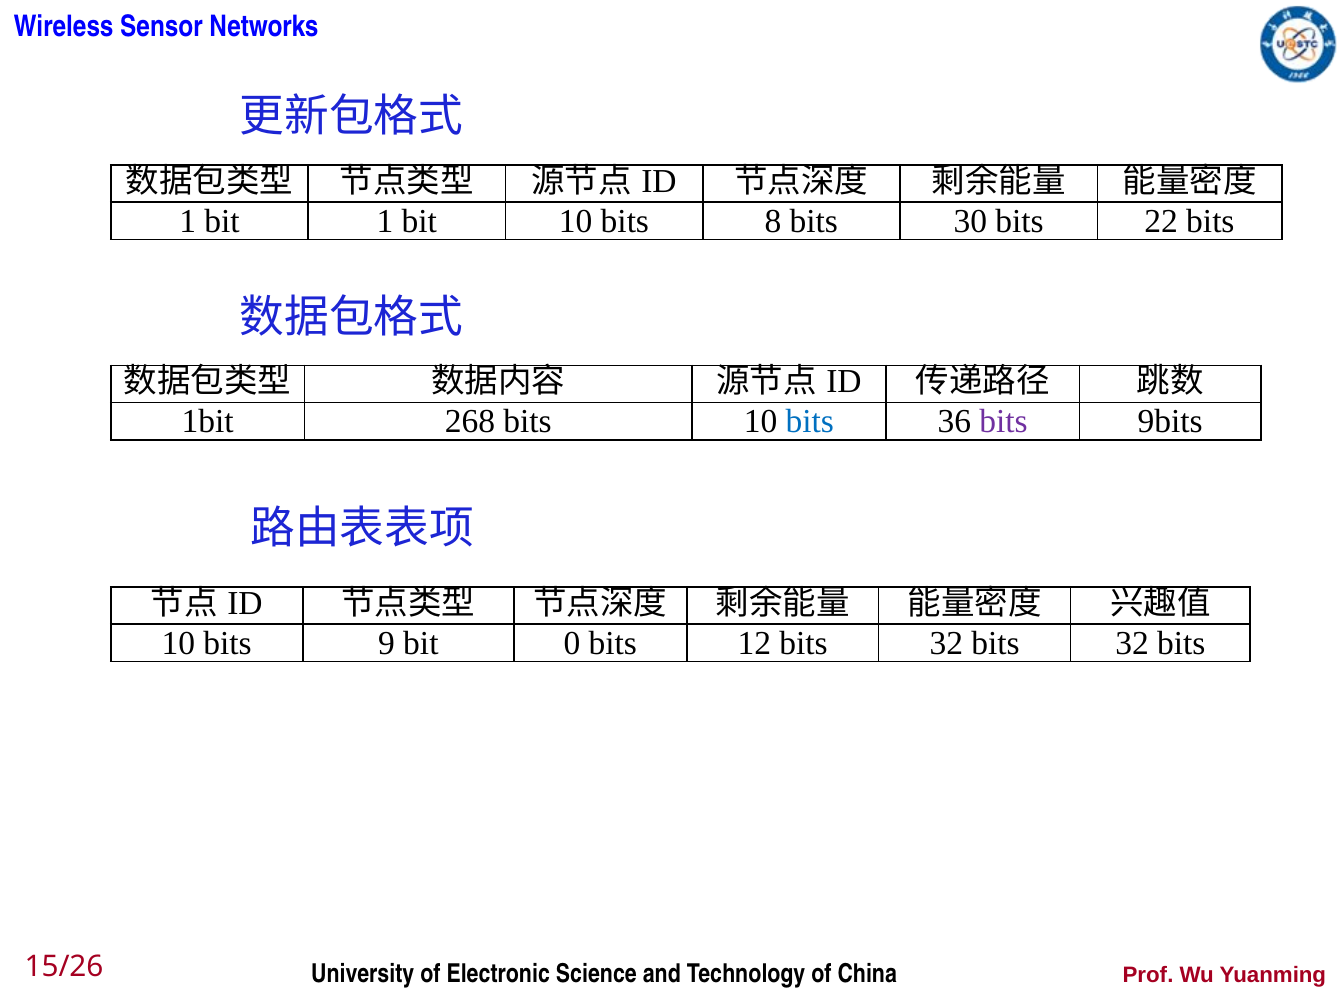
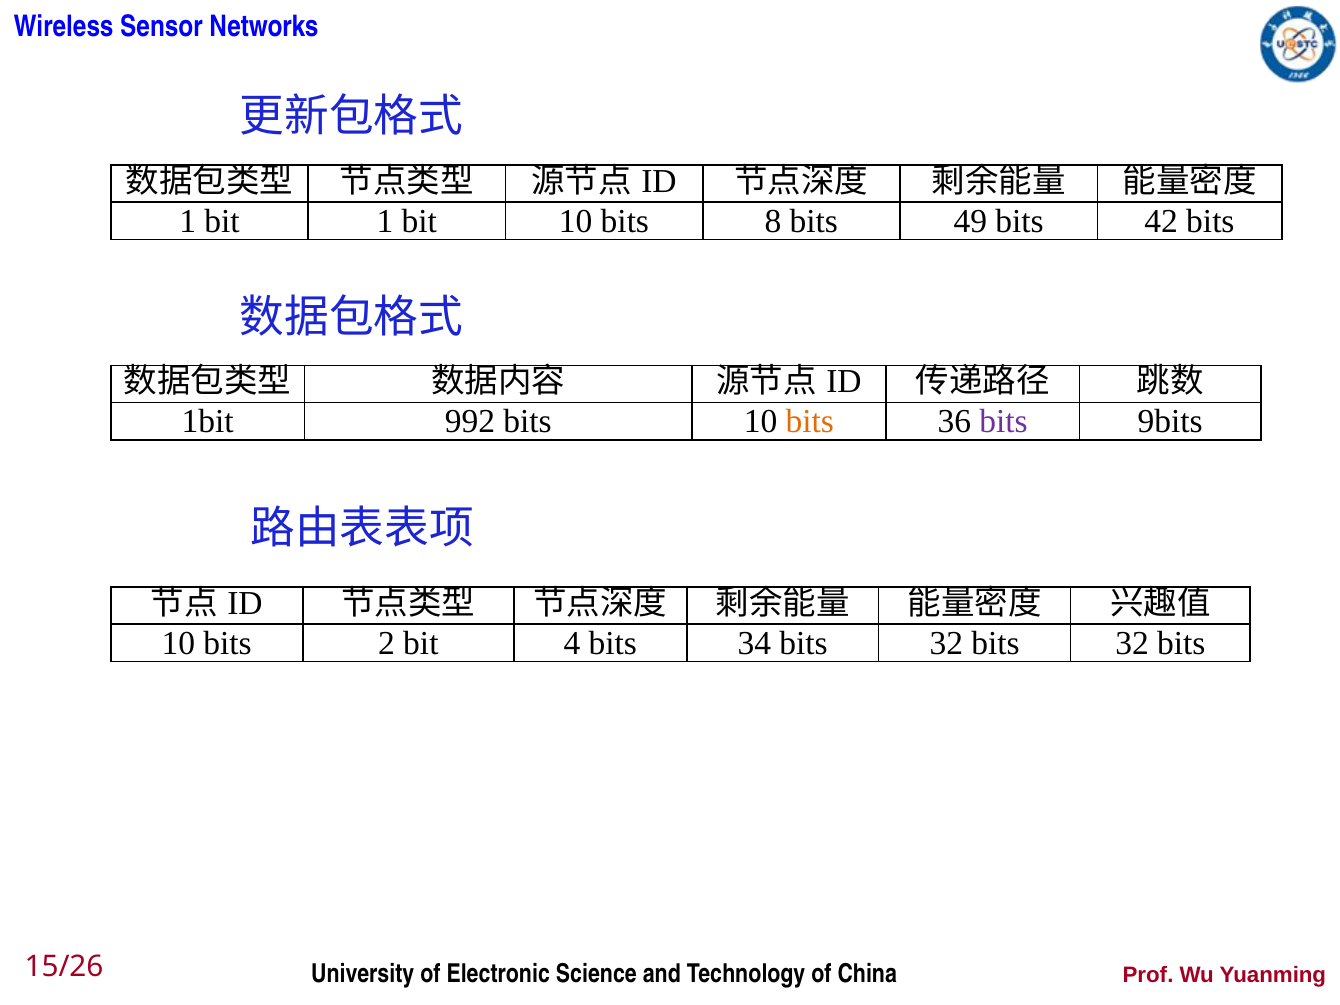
30: 30 -> 49 (970, 221)
22: 22 -> 42 (1161, 221)
268: 268 -> 992 (470, 422)
bits colour: blue -> orange (810, 422)
9: 9 -> 2 (387, 643)
0: 0 -> 4 (572, 643)
12: 12 -> 34 (754, 643)
